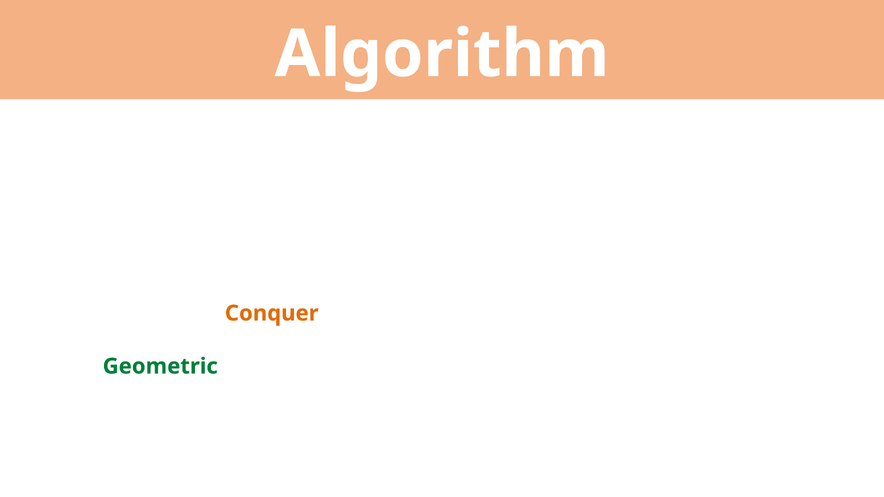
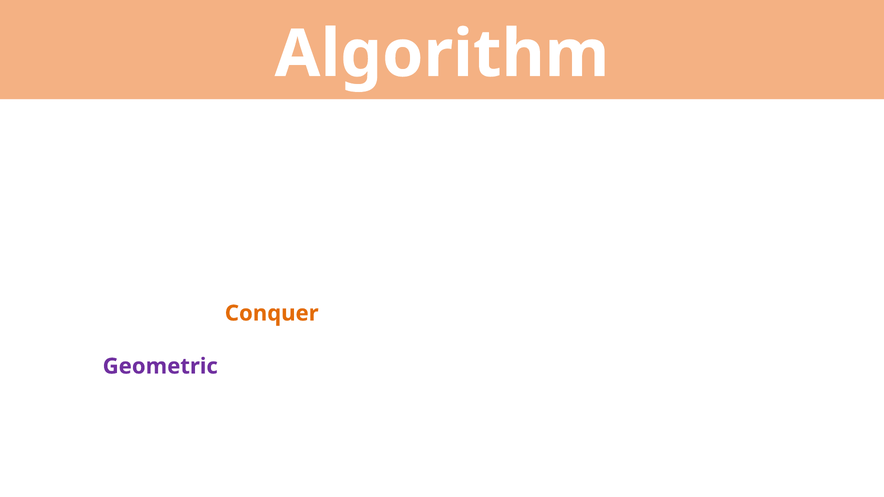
Geometric colour: green -> purple (160, 366)
